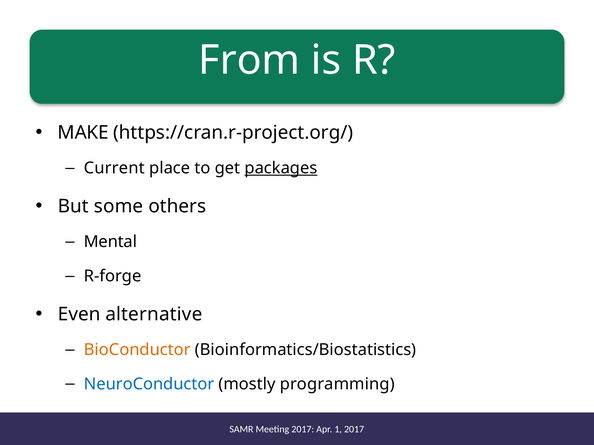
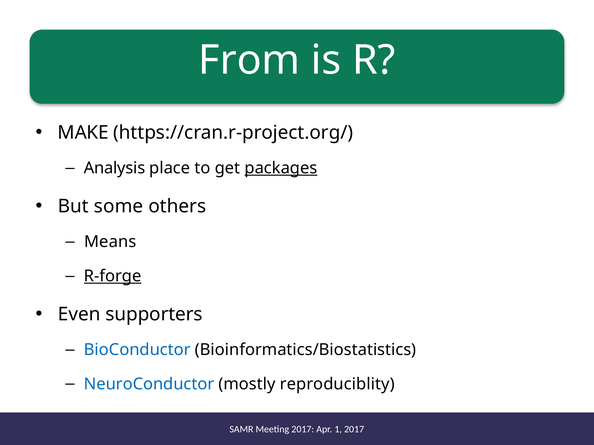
Current: Current -> Analysis (114, 168)
Mental: Mental -> Means (110, 242)
R-forge underline: none -> present (113, 276)
alternative: alternative -> supporters (154, 315)
BioConductor colour: orange -> blue (137, 350)
programming: programming -> reproduciblity (337, 384)
